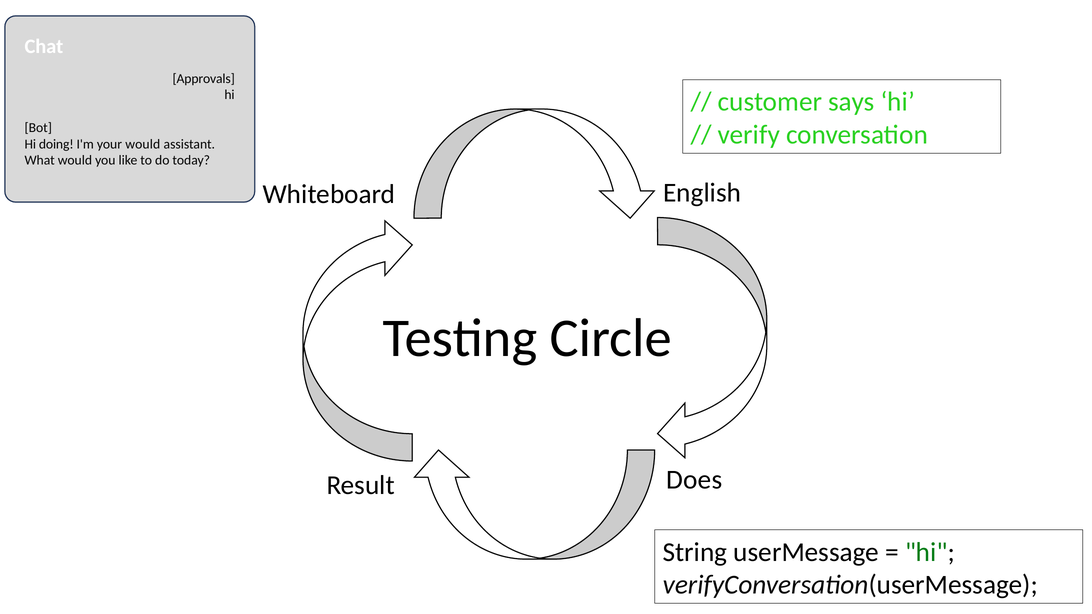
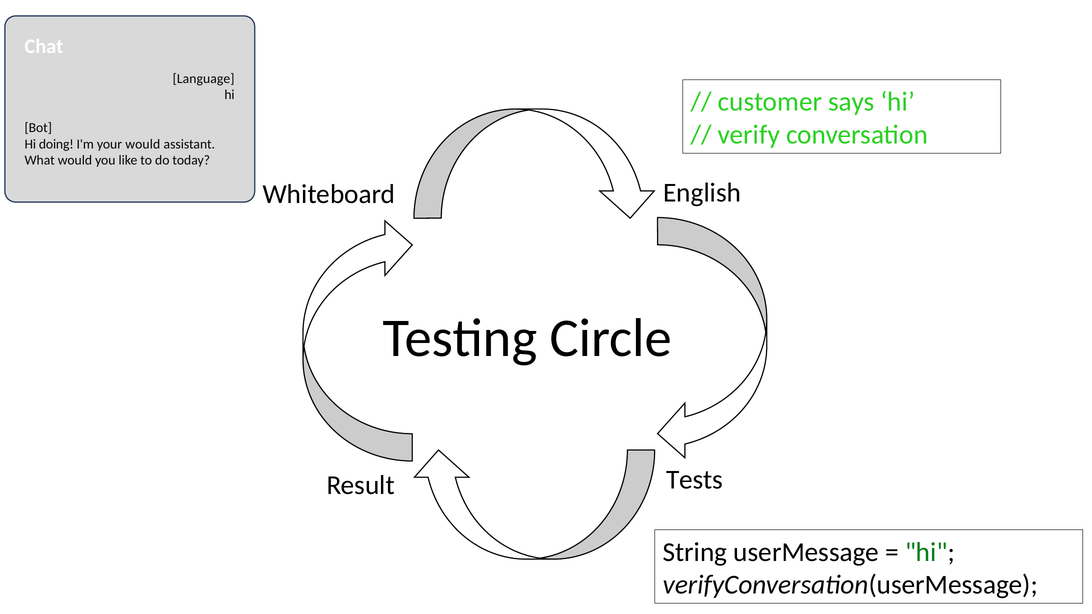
Approvals: Approvals -> Language (204, 79)
Does: Does -> Tests (695, 480)
